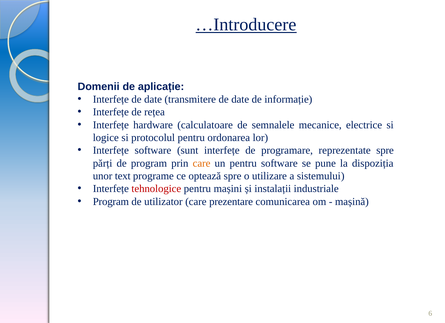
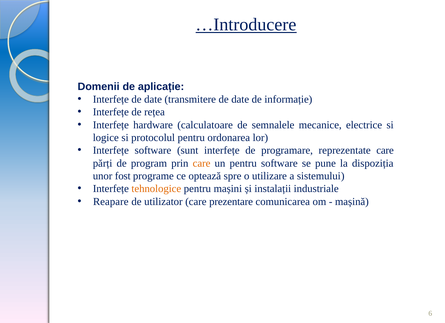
reprezentate spre: spre -> care (385, 151)
text: text -> fost (123, 176)
tehnologice colour: red -> orange (156, 189)
Program: Program -> Reapare (111, 202)
